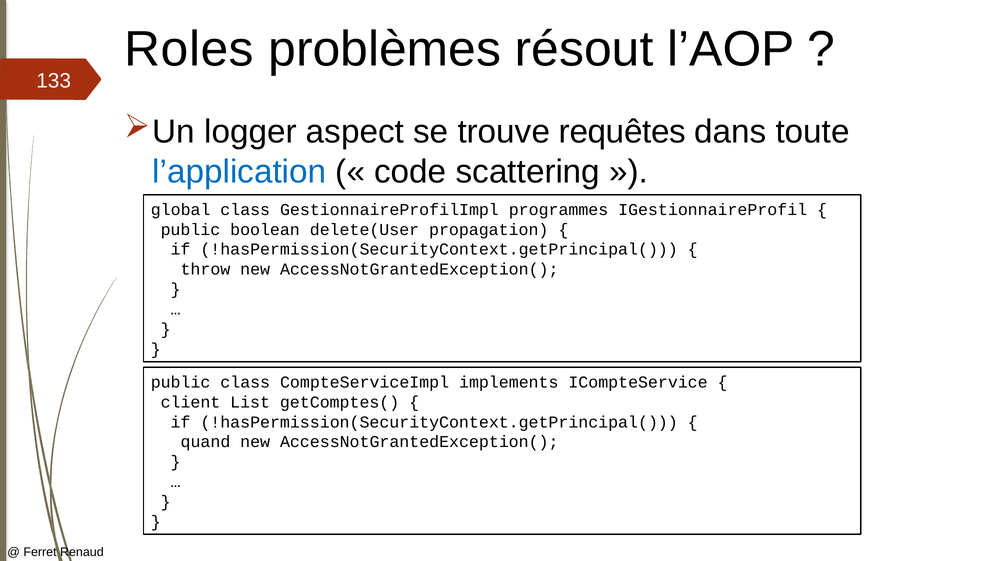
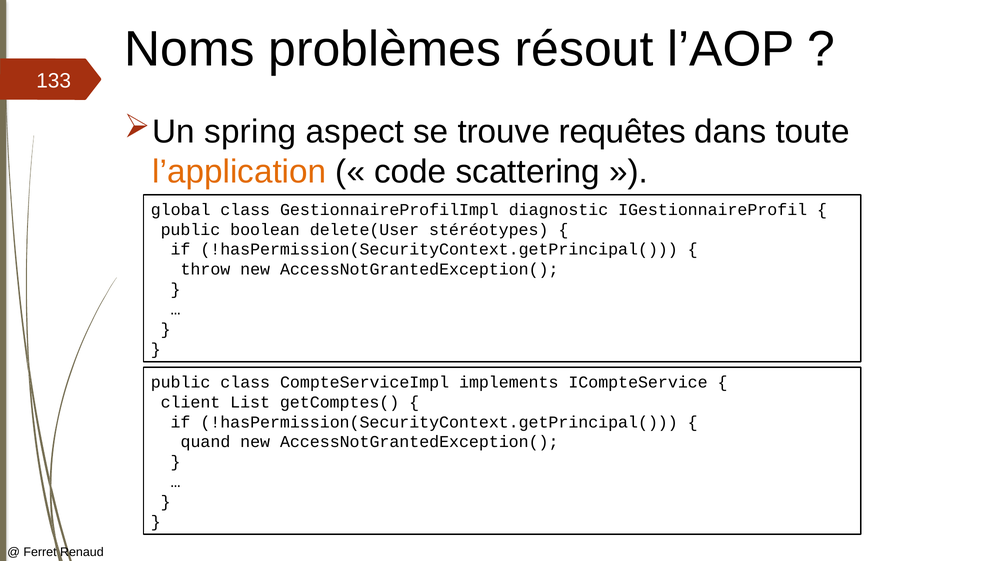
Roles: Roles -> Noms (189, 49)
logger: logger -> spring (250, 132)
l’application colour: blue -> orange (239, 172)
programmes: programmes -> diagnostic (559, 210)
propagation: propagation -> stéréotypes (489, 230)
